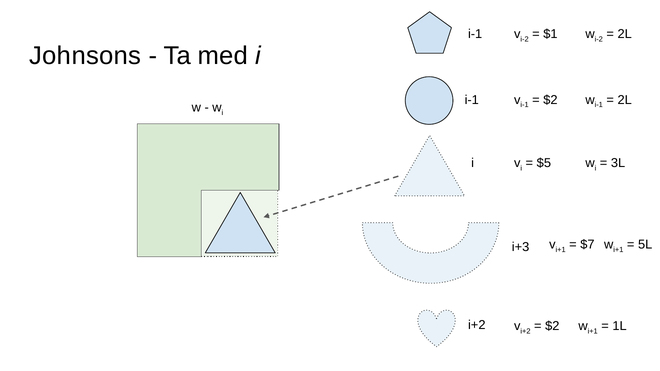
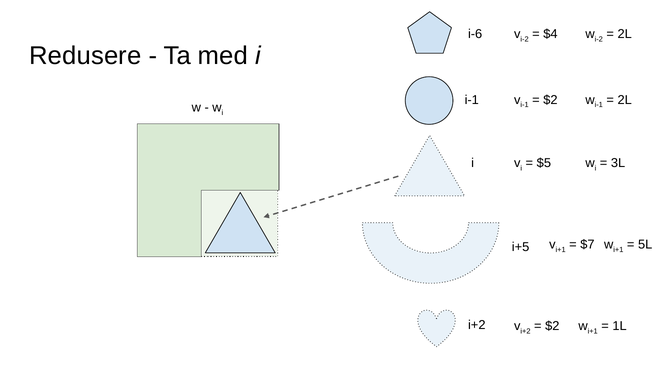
i-1: i-1 -> i-6 (475, 34)
$1: $1 -> $4 (550, 34)
Johnsons: Johnsons -> Redusere (85, 56)
i+3: i+3 -> i+5 (521, 247)
